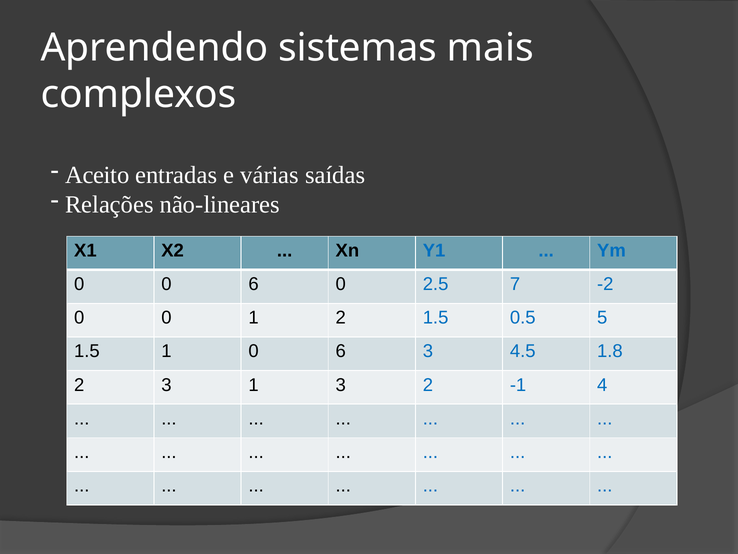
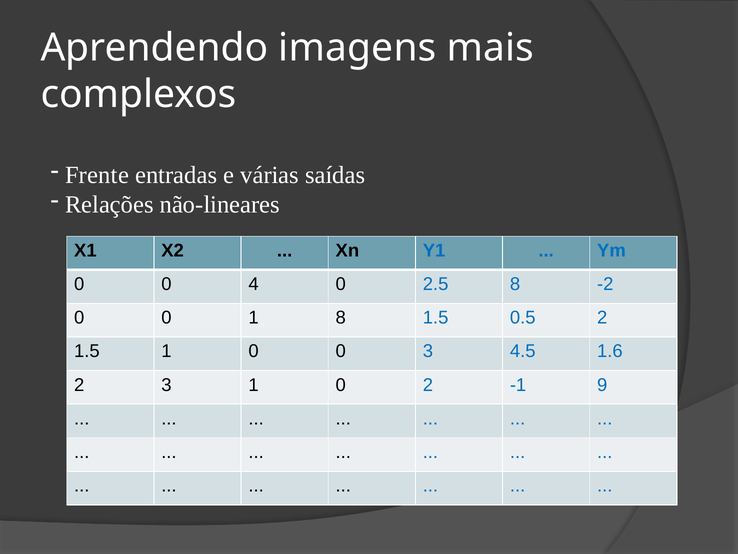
sistemas: sistemas -> imagens (357, 48)
Aceito: Aceito -> Frente (97, 175)
0 0 6: 6 -> 4 (254, 284)
2.5 7: 7 -> 8 (515, 284)
1 2: 2 -> 8 (341, 317)
0.5 5: 5 -> 2 (602, 317)
1 0 6: 6 -> 0 (341, 351)
1.8: 1.8 -> 1.6 (610, 351)
3 1 3: 3 -> 0 (341, 385)
4: 4 -> 9 (602, 385)
